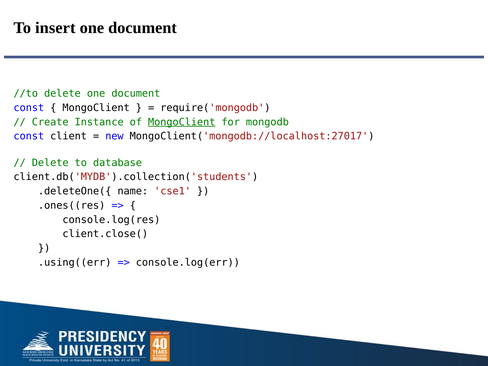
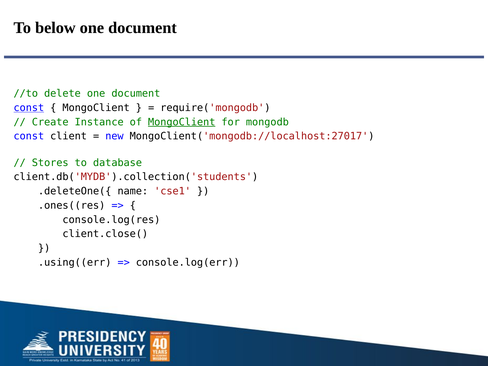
insert: insert -> below (55, 28)
const underline: none -> present (29, 108)
Delete: Delete -> Stores (50, 163)
